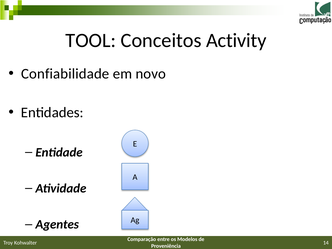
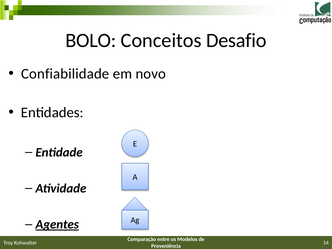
TOOL: TOOL -> BOLO (91, 40)
Activity: Activity -> Desafio (236, 40)
Agentes underline: none -> present (57, 224)
